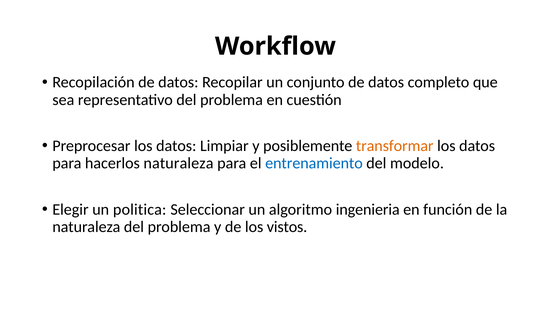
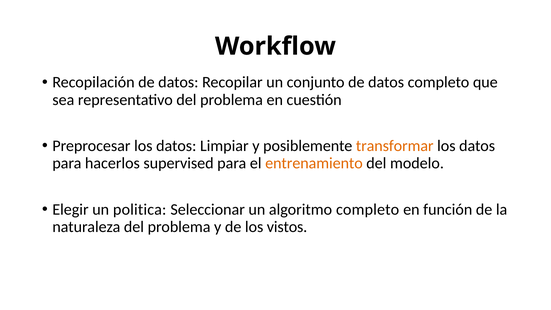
hacerlos naturaleza: naturaleza -> supervised (179, 163)
entrenamiento colour: blue -> orange (314, 163)
algoritmo ingenieria: ingenieria -> completo (368, 209)
